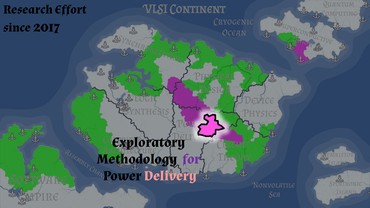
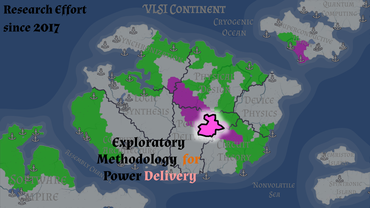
for colour: purple -> orange (191, 159)
